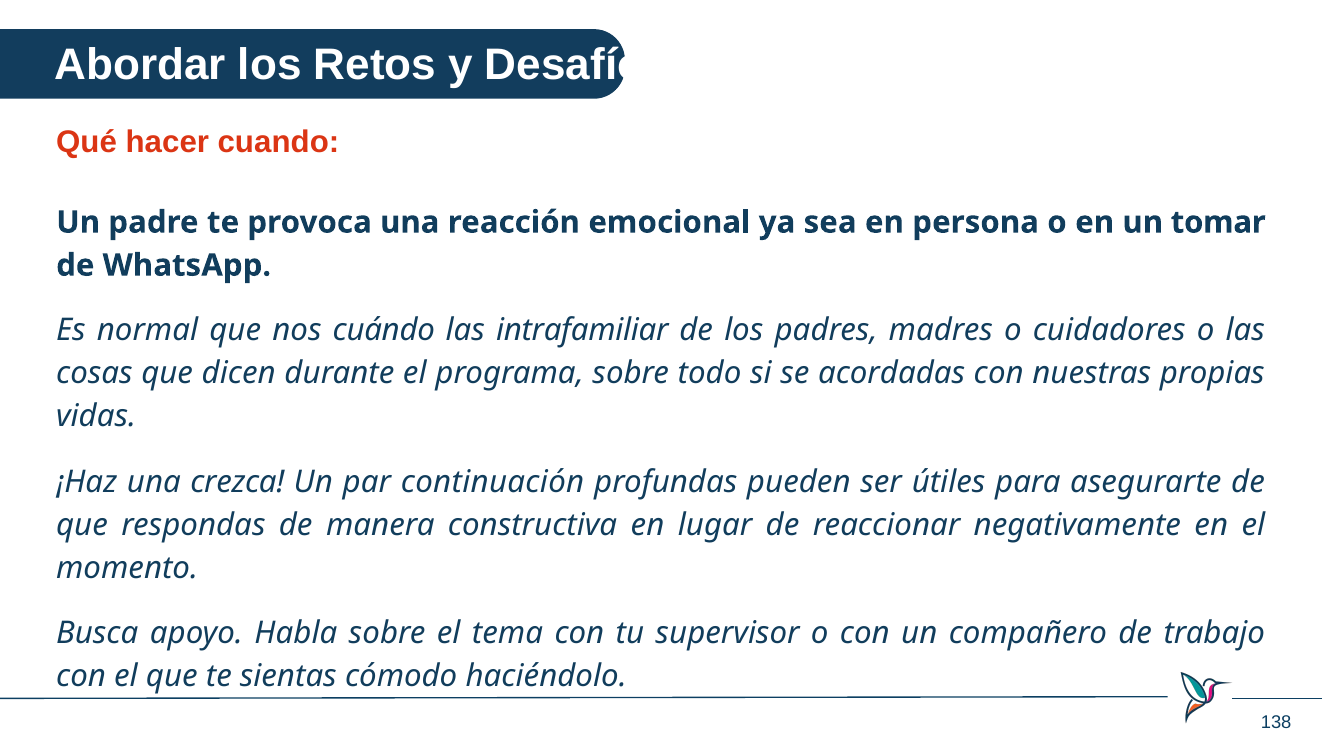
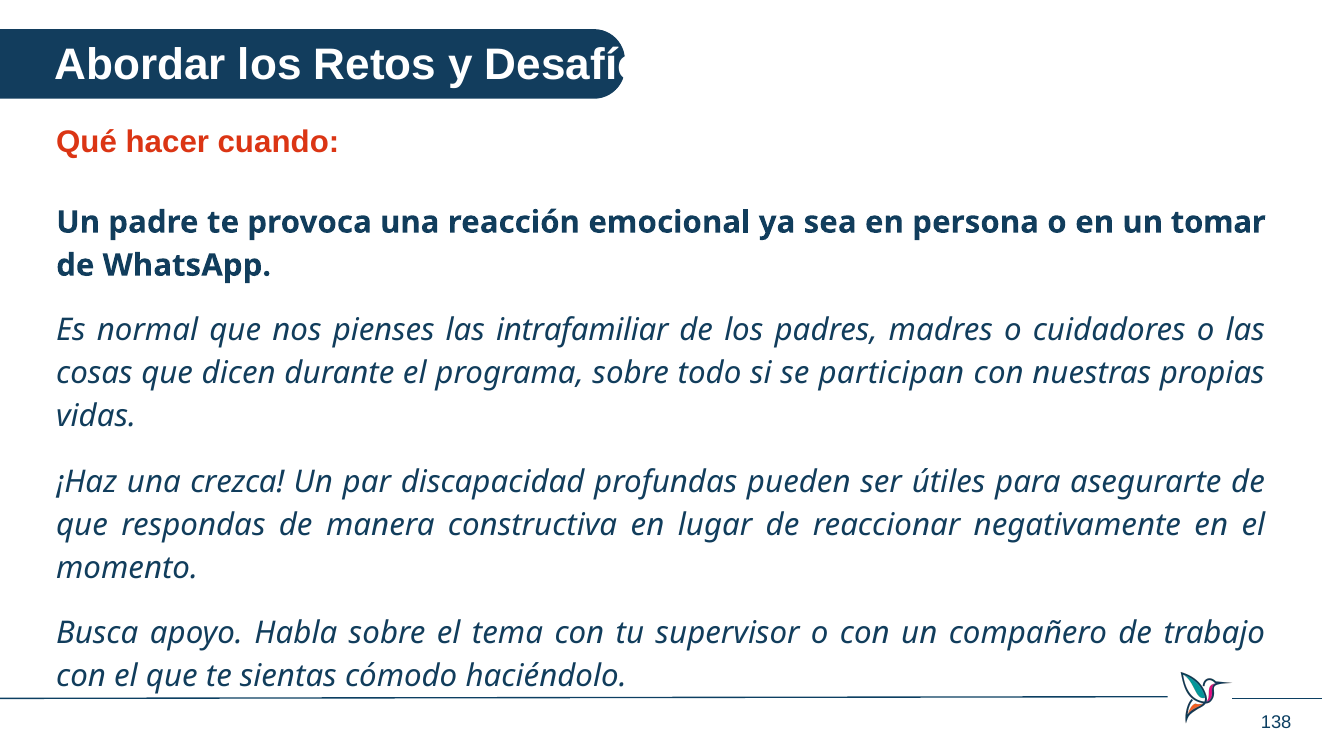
cuándo: cuándo -> pienses (384, 330)
acordadas: acordadas -> participan (891, 373)
continuación: continuación -> discapacidad (493, 481)
